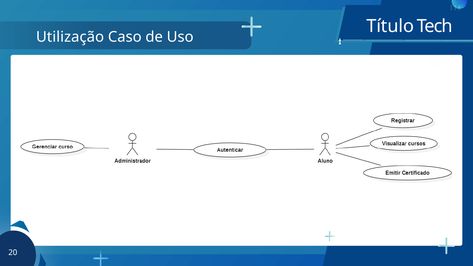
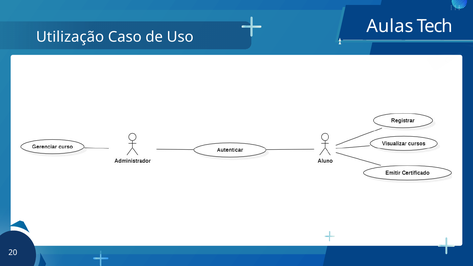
Título: Título -> Aulas (390, 26)
